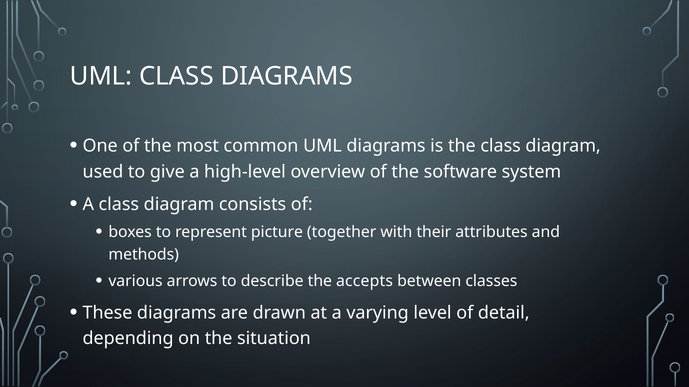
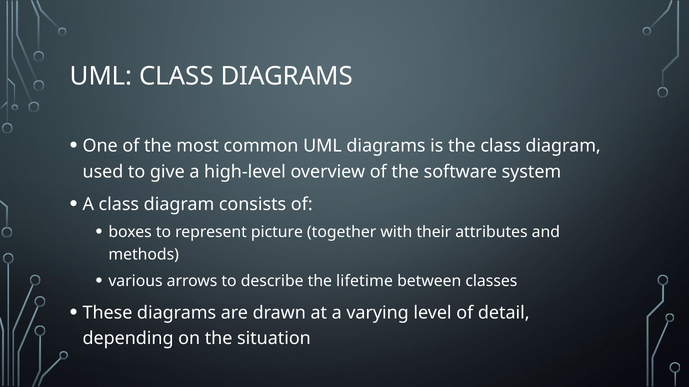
accepts: accepts -> lifetime (365, 281)
